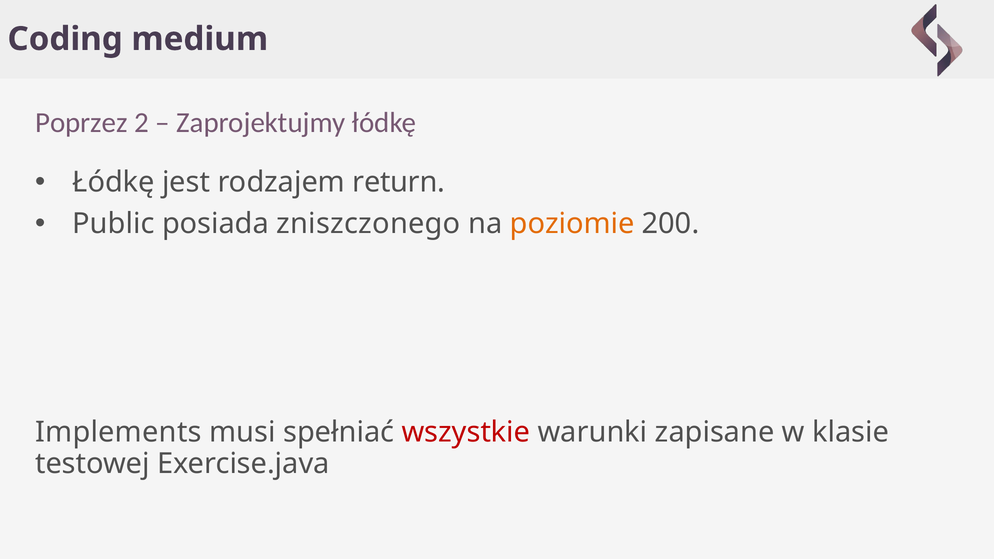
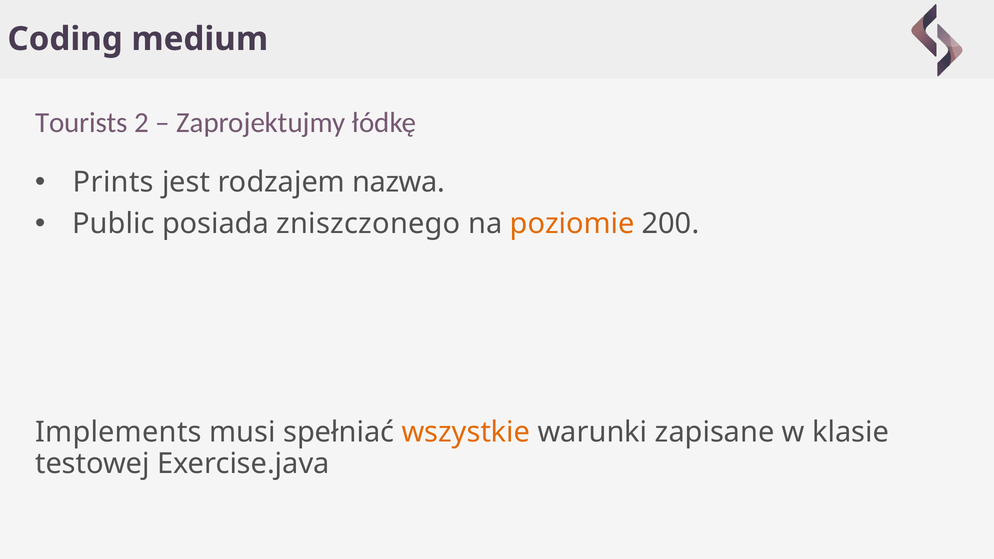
Poprzez: Poprzez -> Tourists (81, 123)
Łódkę: Łódkę -> Prints (113, 182)
return: return -> nazwa (399, 182)
wszystkie colour: red -> orange (466, 432)
